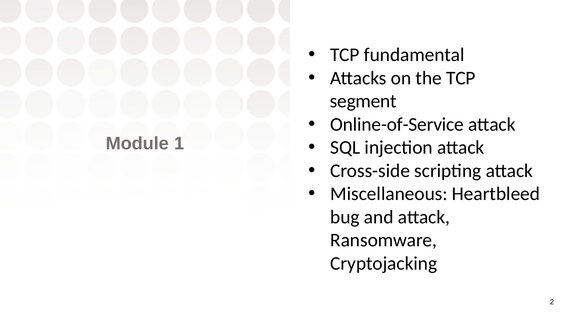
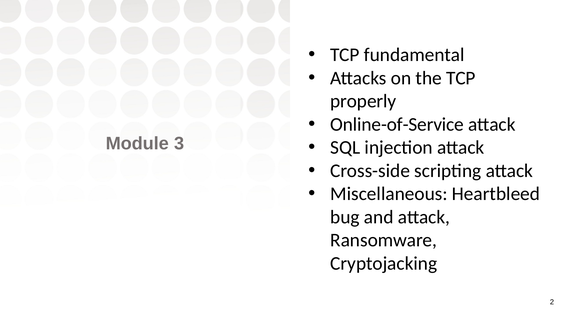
segment: segment -> properly (363, 101)
1: 1 -> 3 (179, 144)
